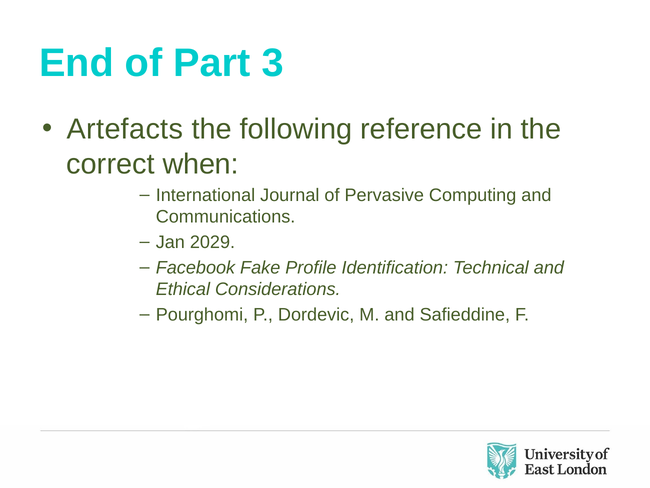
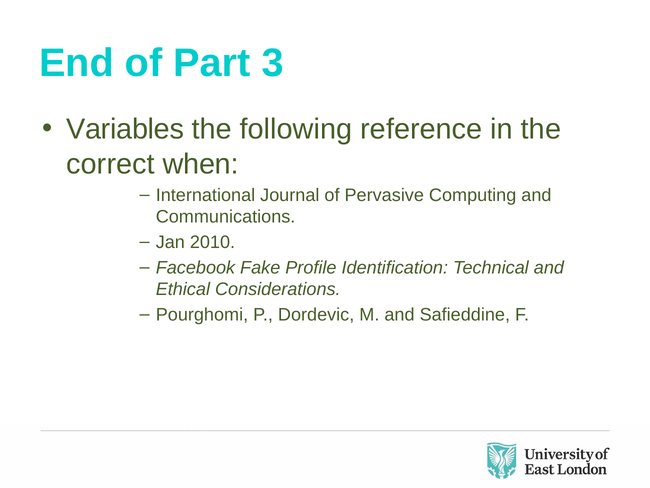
Artefacts: Artefacts -> Variables (125, 129)
2029: 2029 -> 2010 (212, 242)
